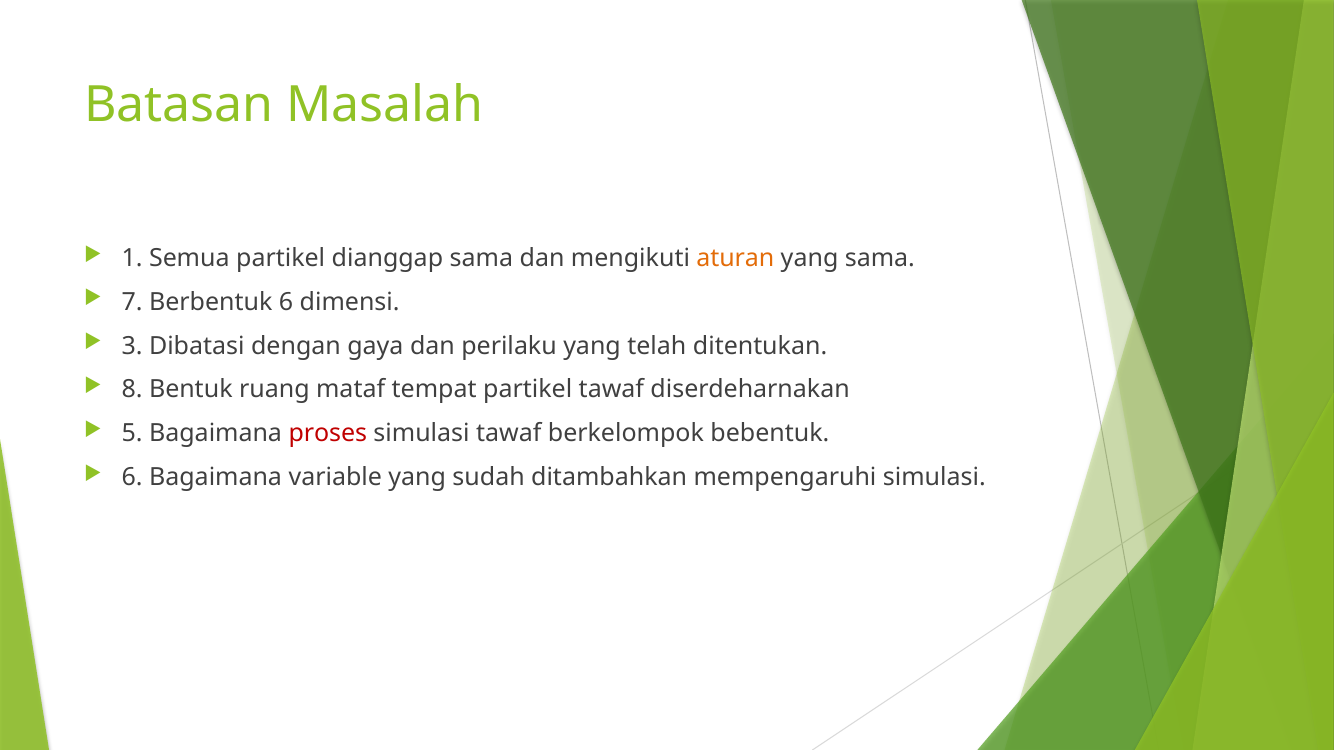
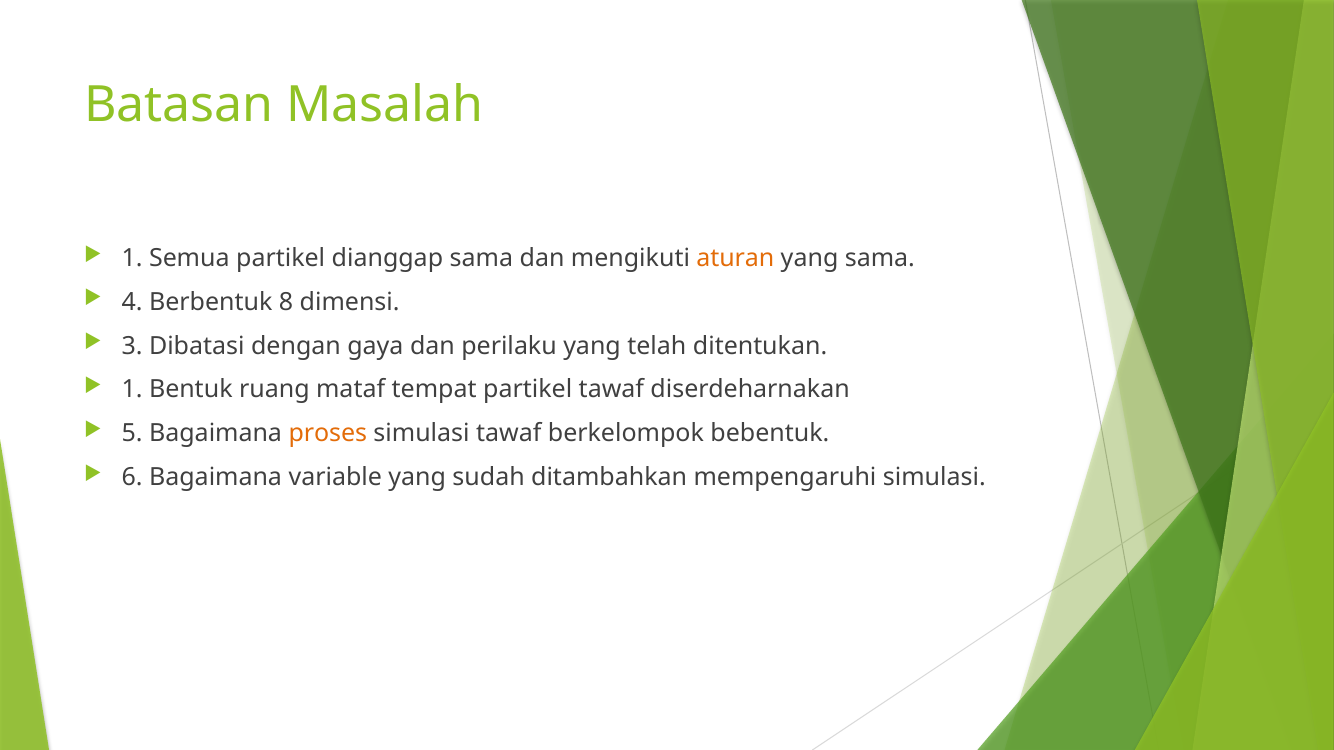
7: 7 -> 4 (132, 302)
Berbentuk 6: 6 -> 8 (286, 302)
8: 8 -> 1 (132, 390)
proses colour: red -> orange (328, 434)
